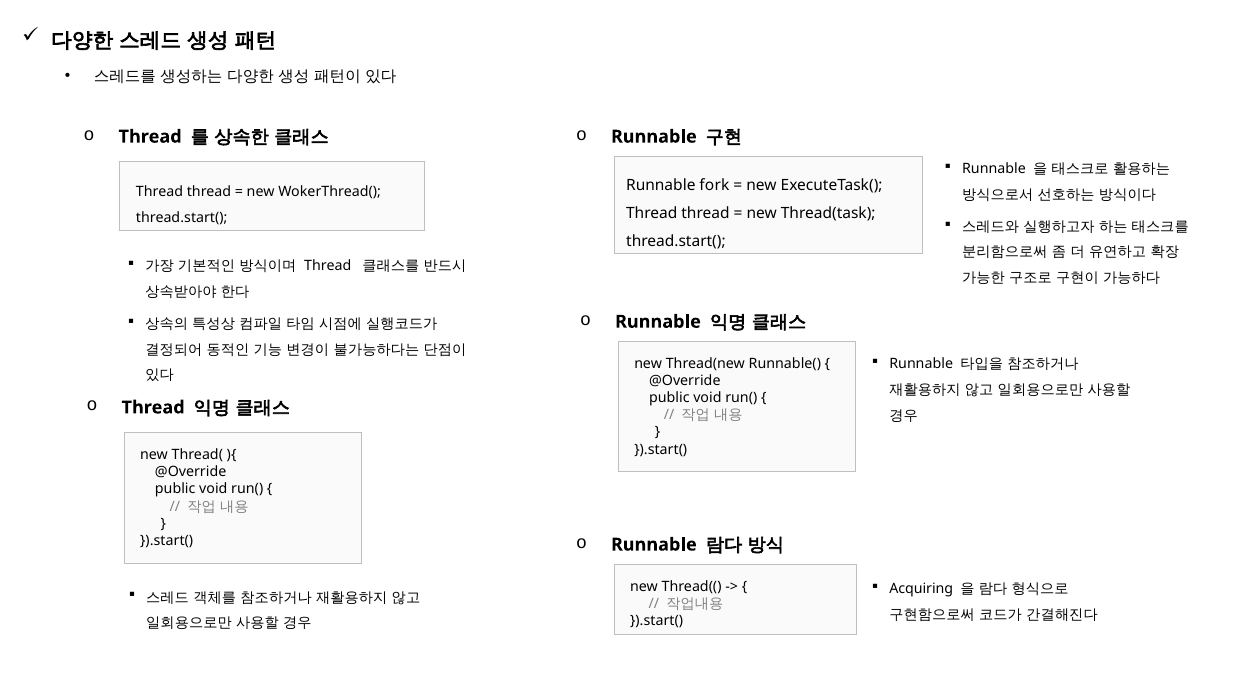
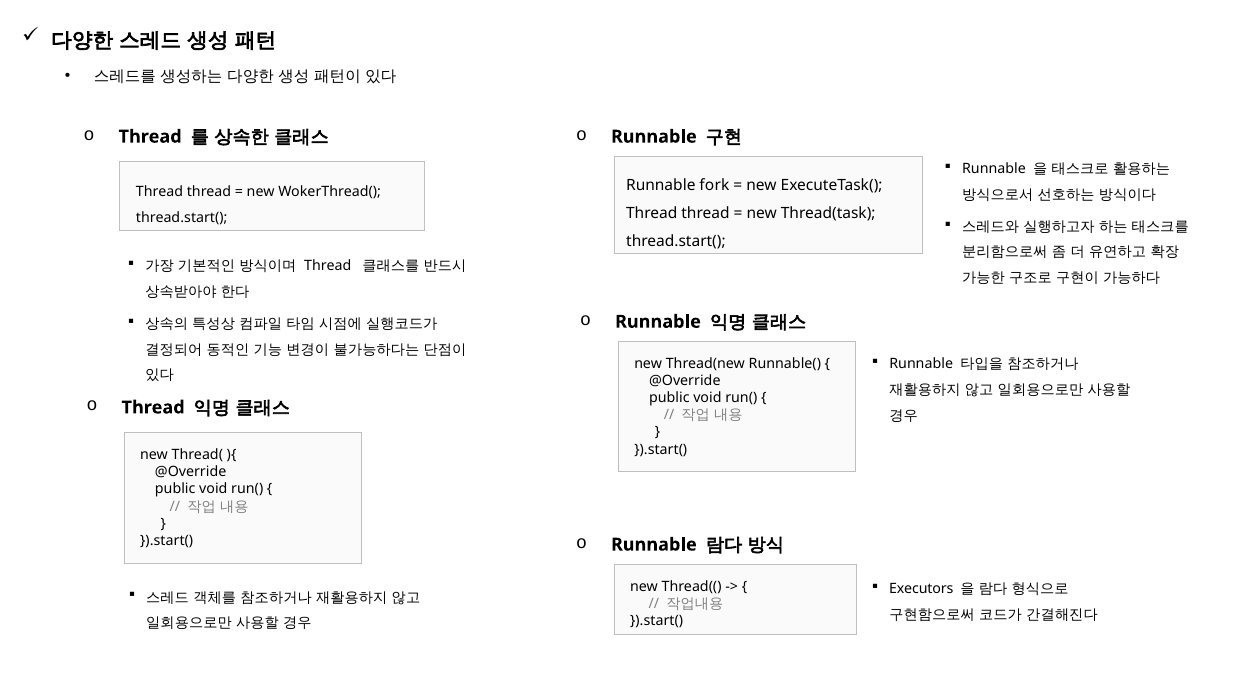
Acquiring: Acquiring -> Executors (921, 588)
